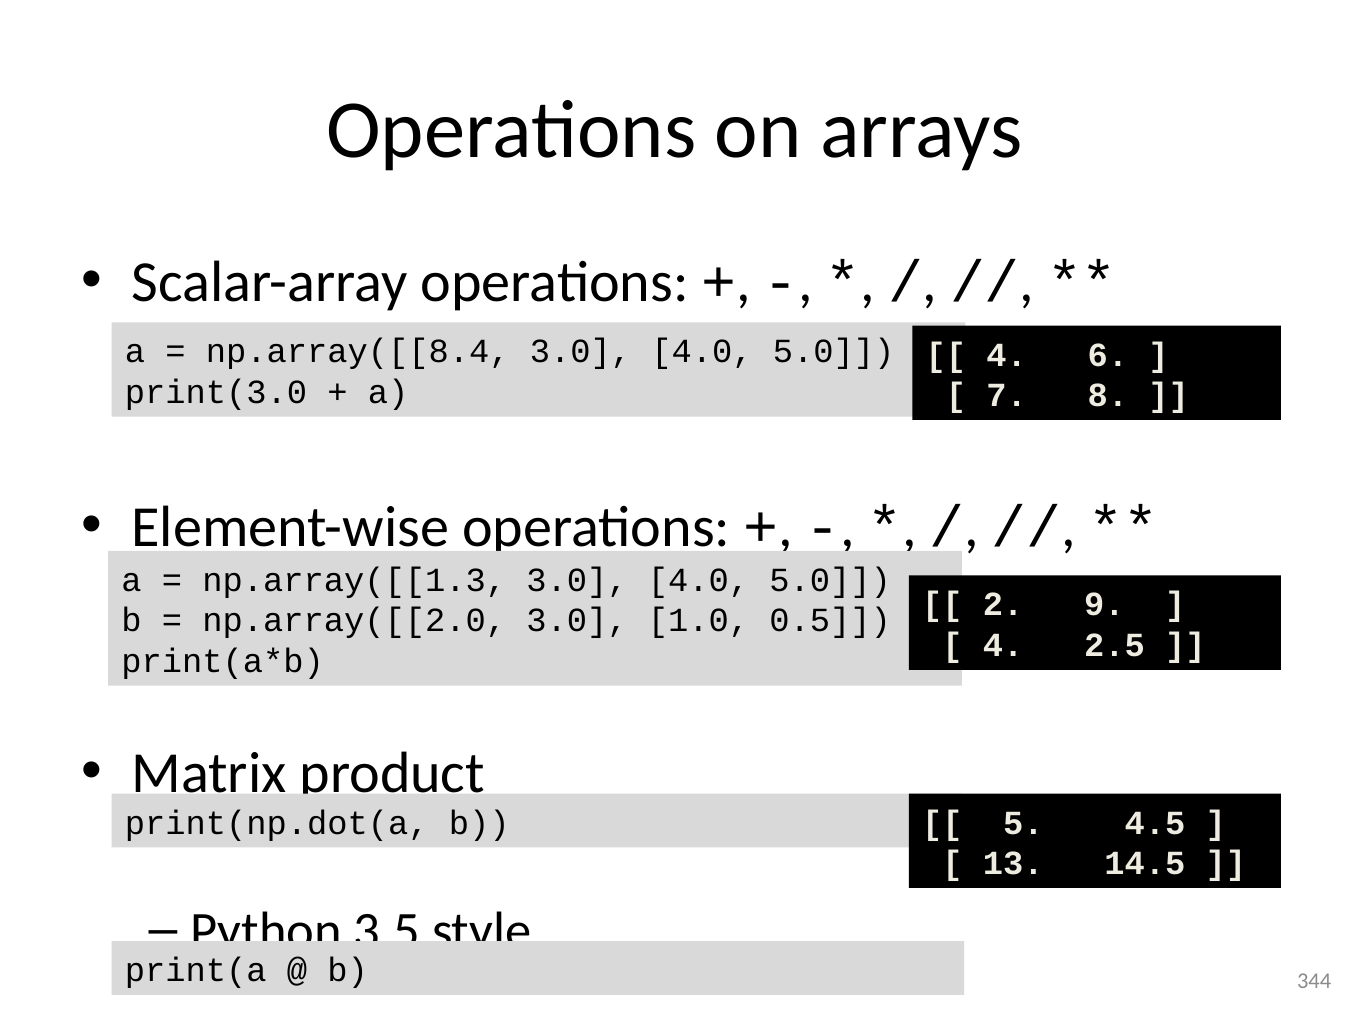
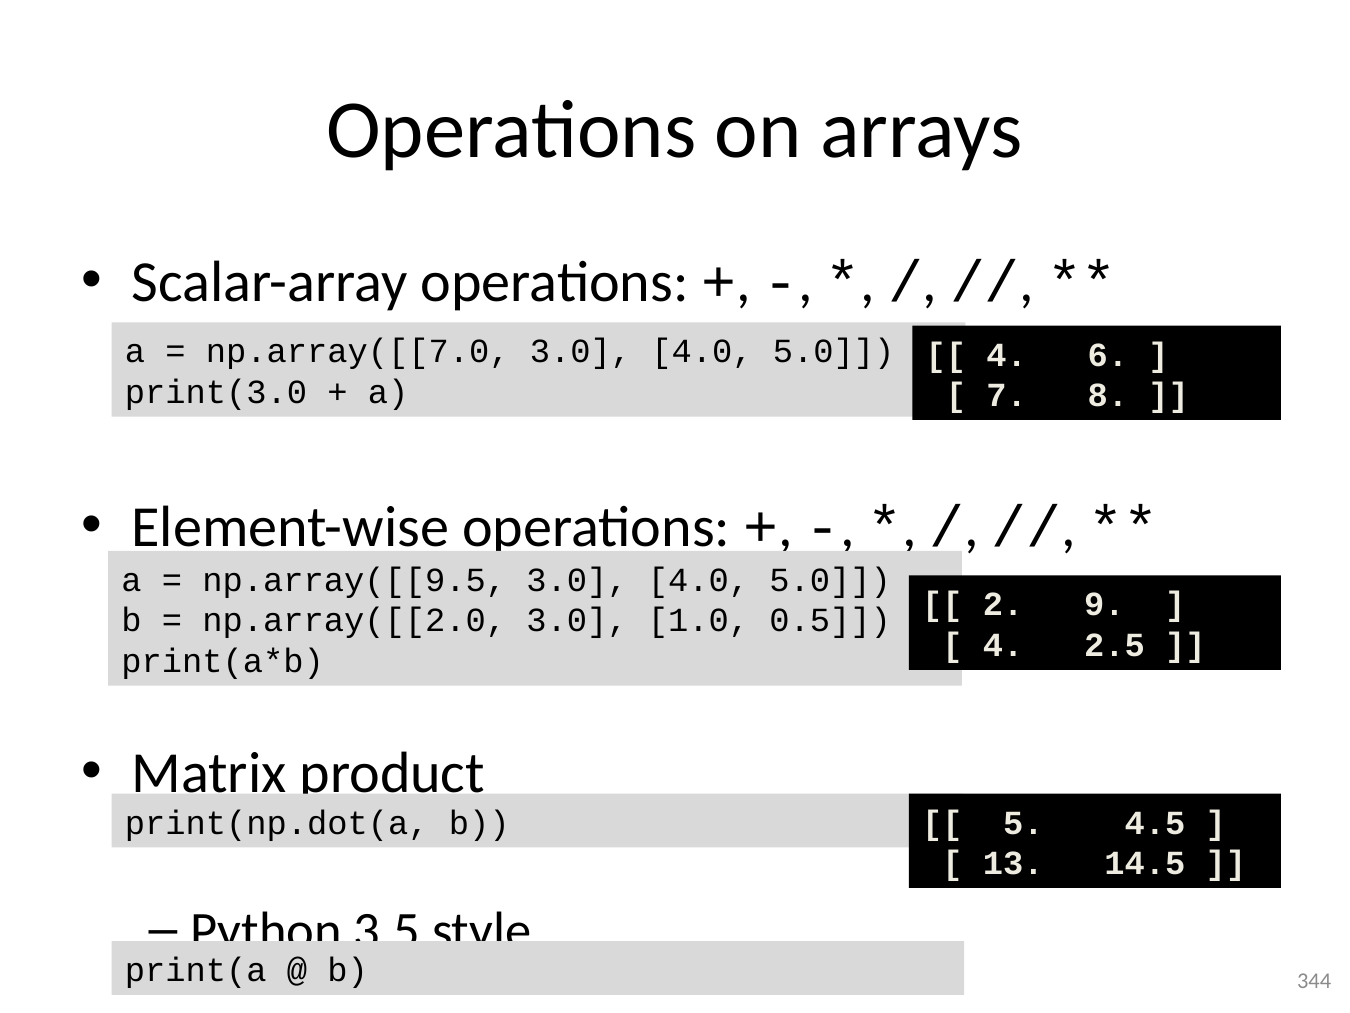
np.array([[8.4: np.array([[8.4 -> np.array([[7.0 (358, 351)
np.array([[1.3: np.array([[1.3 -> np.array([[9.5 (354, 580)
